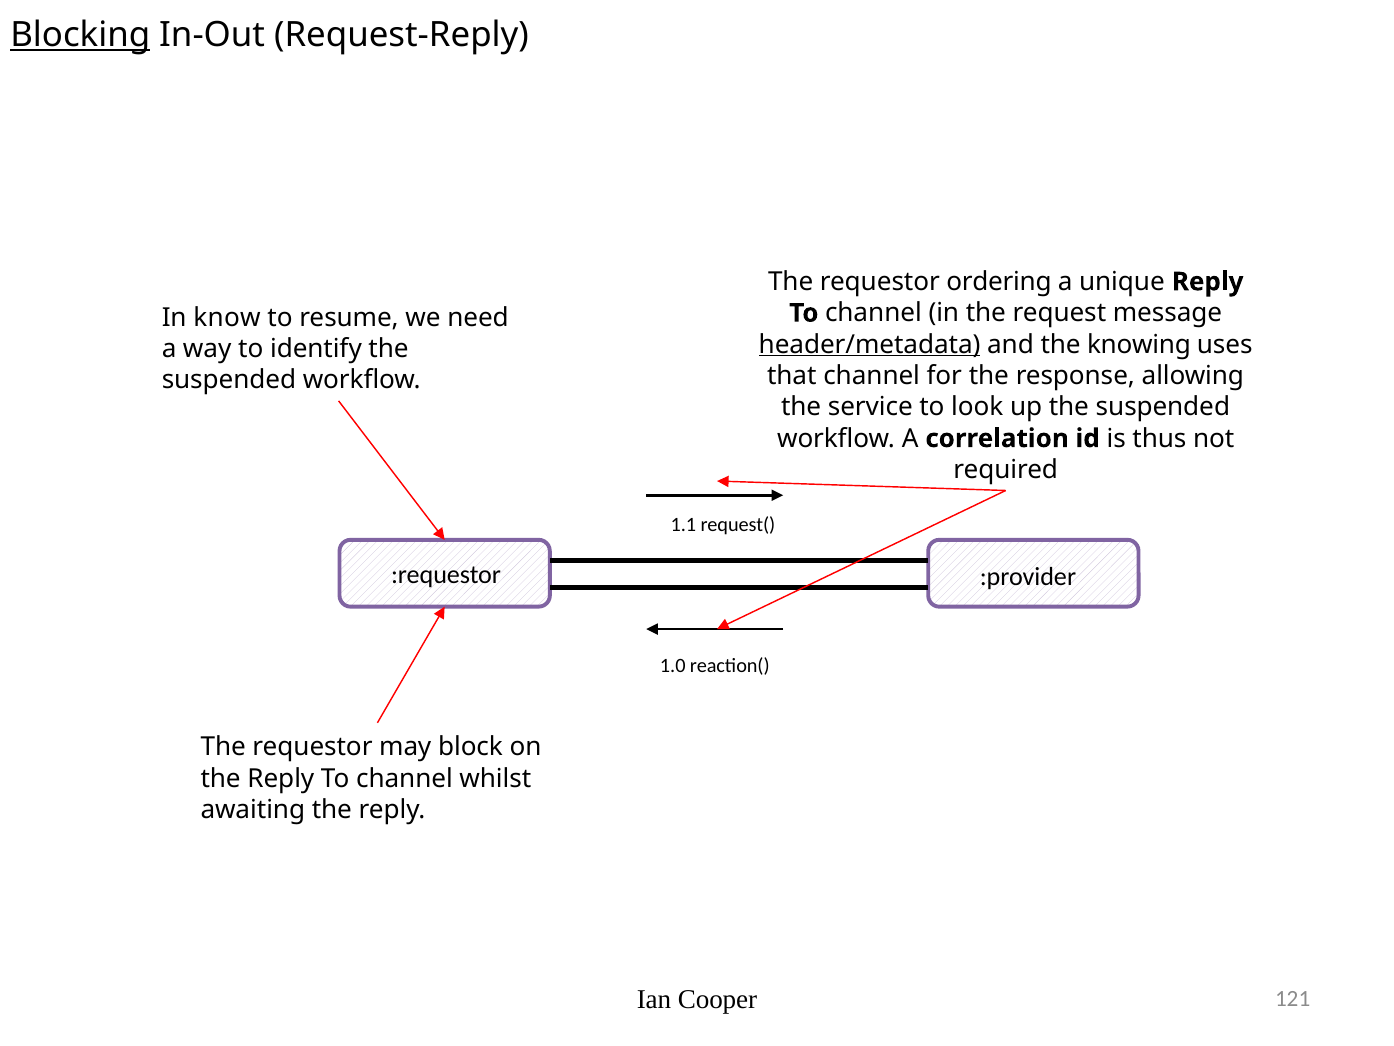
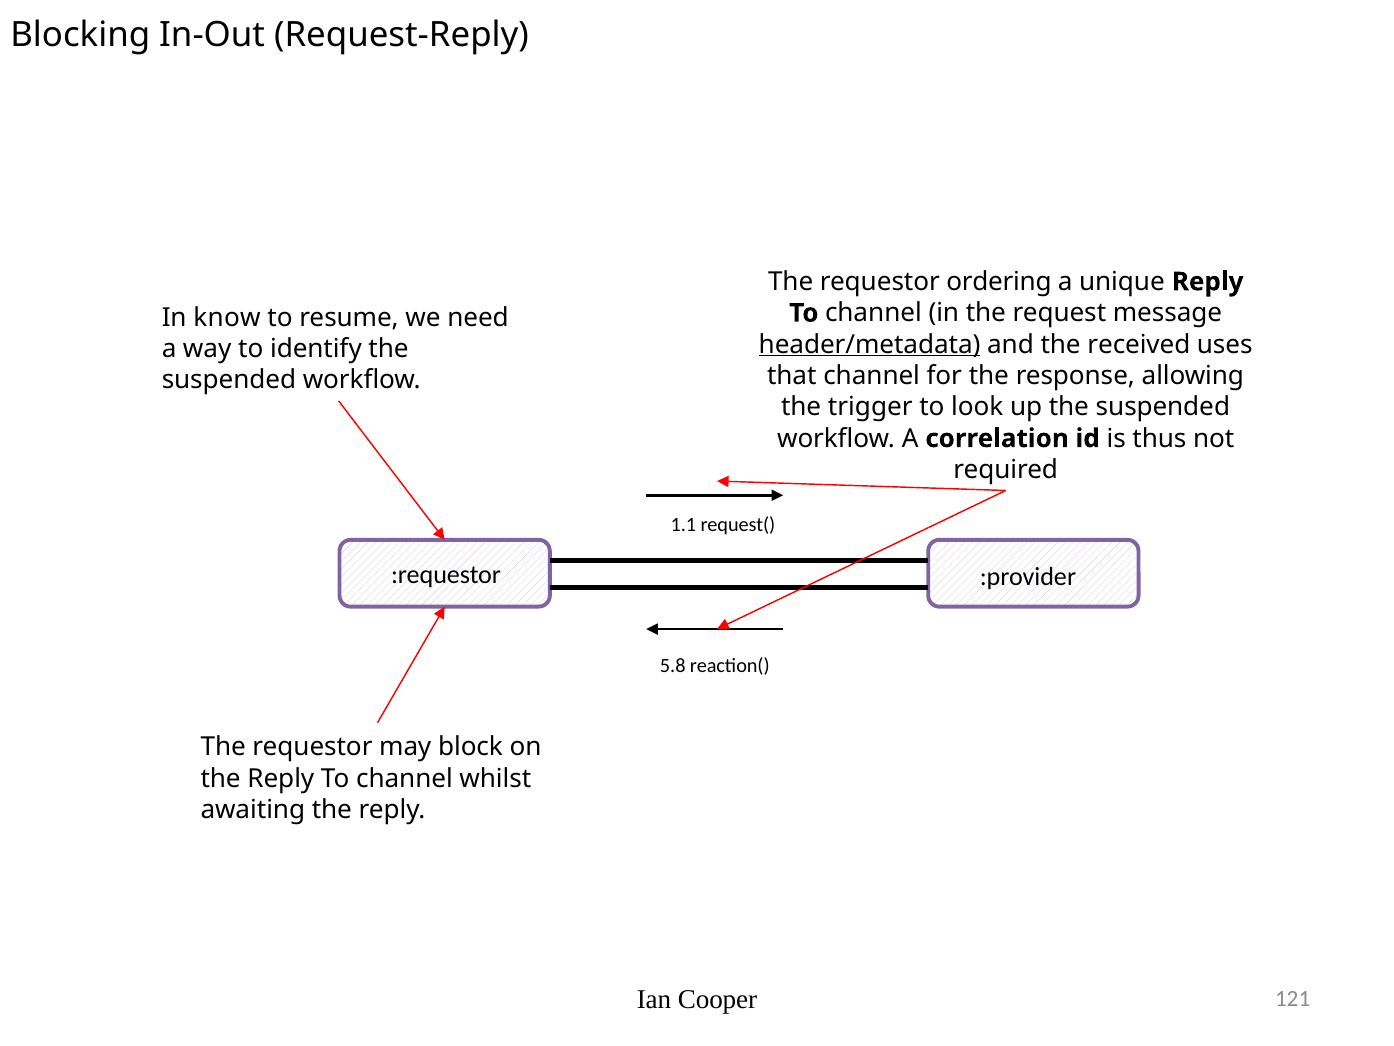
Blocking underline: present -> none (80, 35)
knowing: knowing -> received (1139, 344)
service: service -> trigger (870, 407)
1.0: 1.0 -> 5.8 (673, 665)
